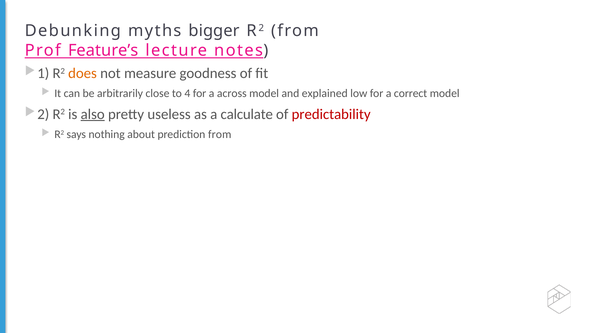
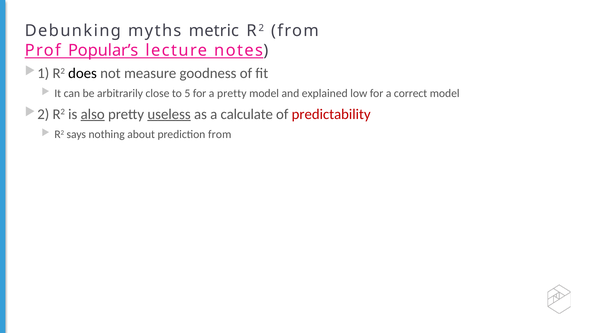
bigger: bigger -> metric (214, 31)
Feature’s: Feature’s -> Popular’s (103, 50)
does colour: orange -> black (83, 73)
4: 4 -> 5 (187, 93)
a across: across -> pretty (232, 93)
useless underline: none -> present (169, 114)
